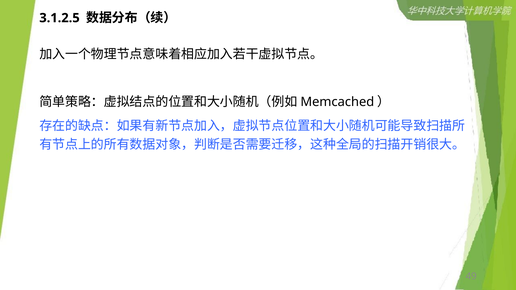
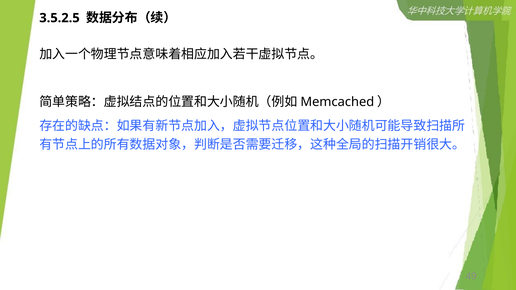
3.1.2.5: 3.1.2.5 -> 3.5.2.5 (60, 18)
